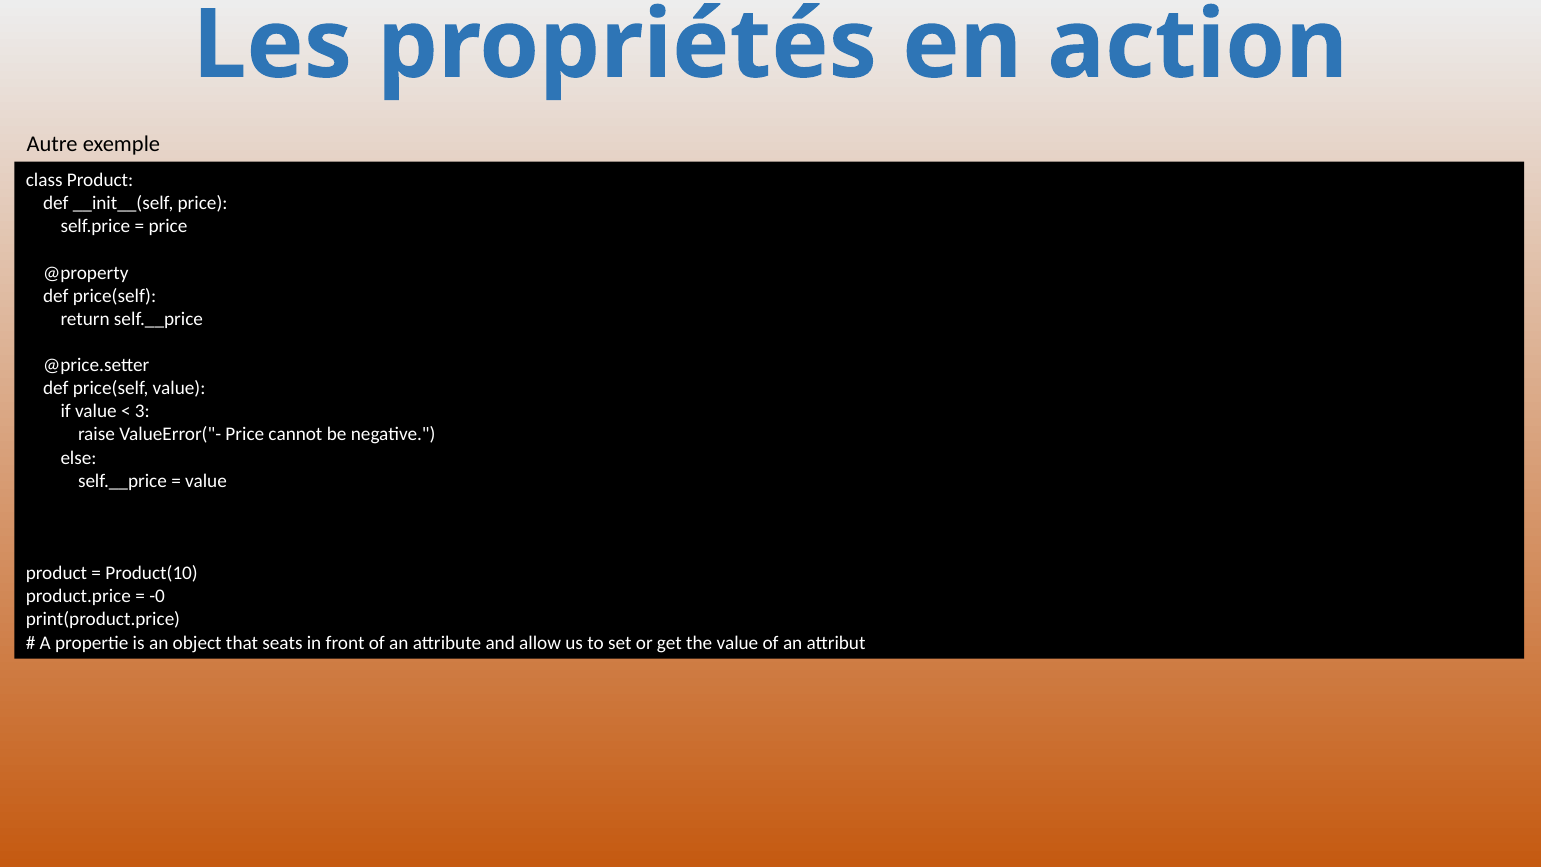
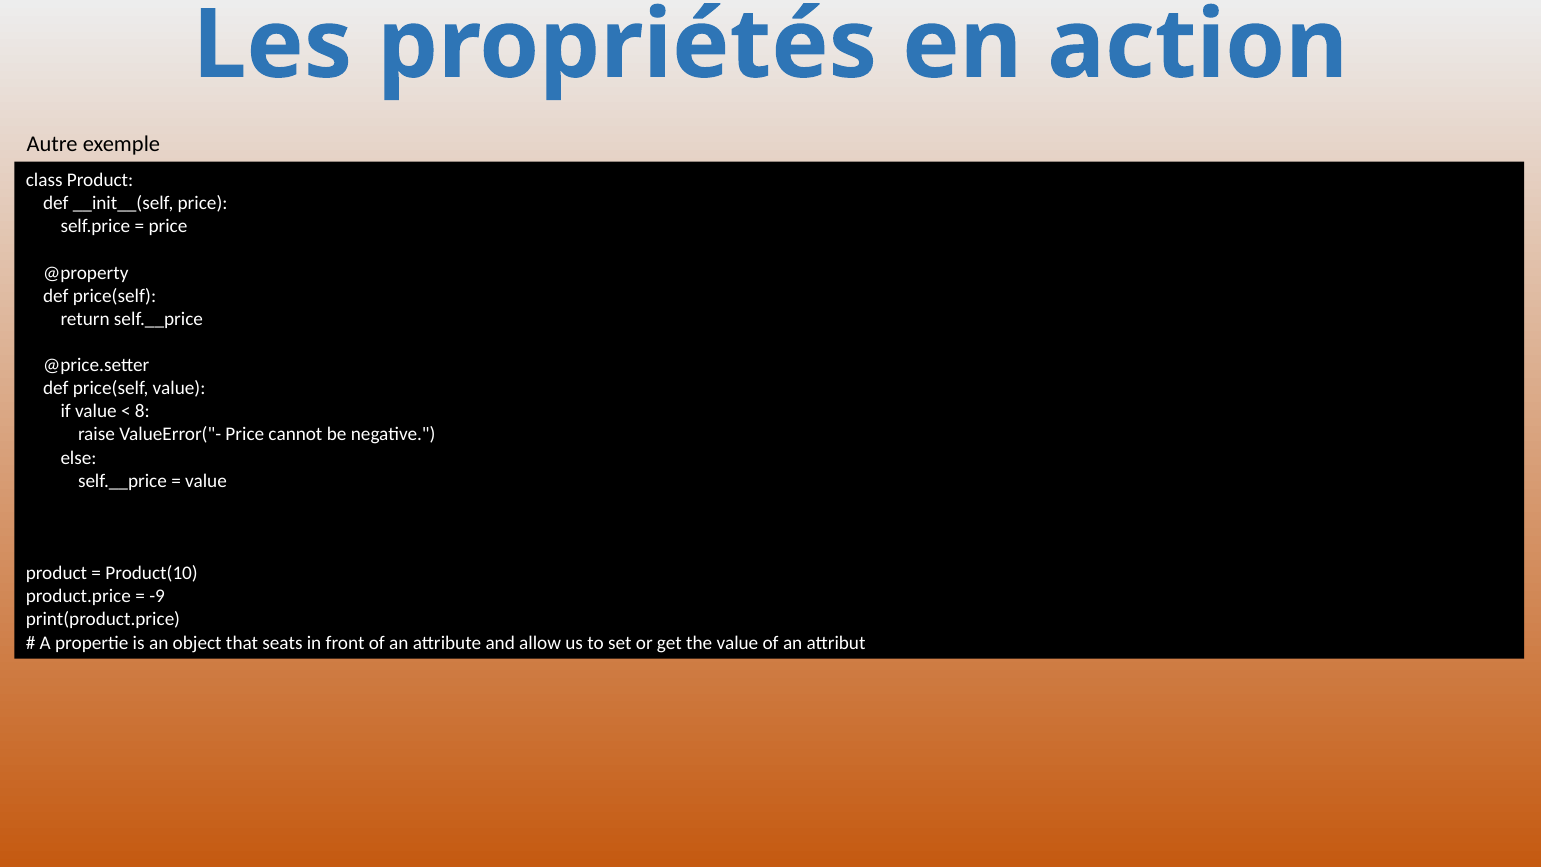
3: 3 -> 8 (142, 411)
-0: -0 -> -9 (157, 596)
